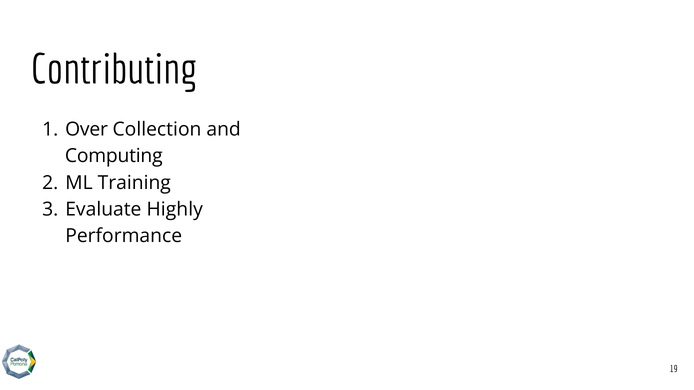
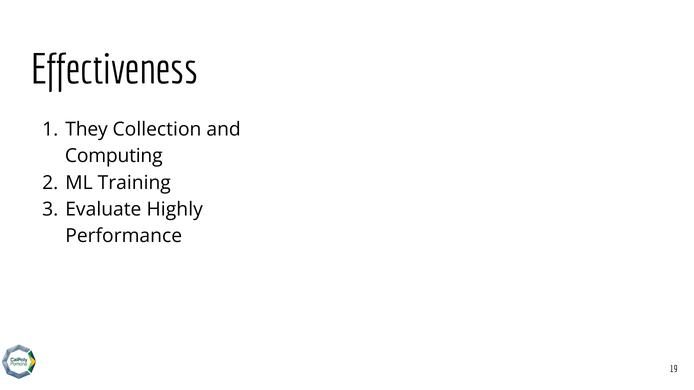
Contributing: Contributing -> Effectiveness (115, 70)
Over: Over -> They (87, 130)
